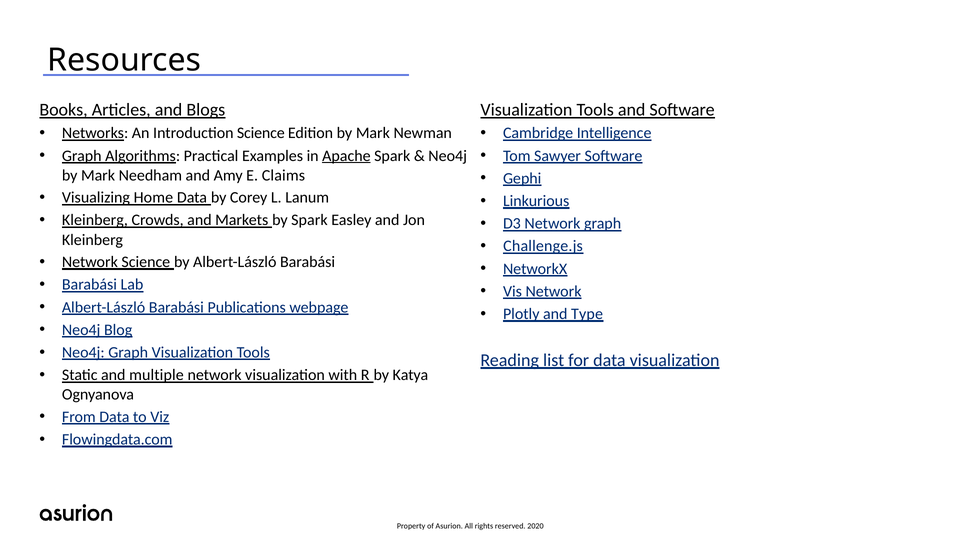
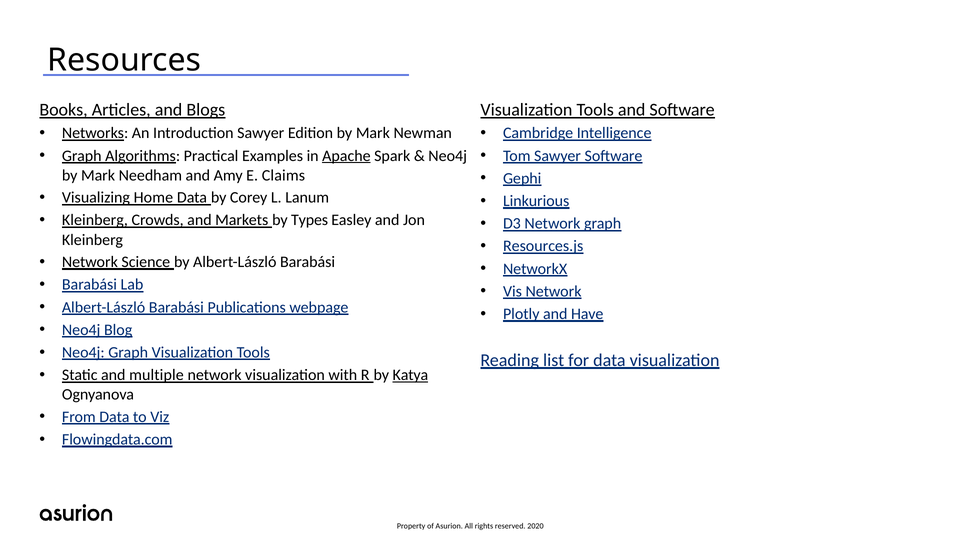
Introduction Science: Science -> Sawyer (261, 133)
by Spark: Spark -> Types (310, 220)
Challenge.js: Challenge.js -> Resources.js (543, 246)
Type: Type -> Have (587, 314)
Katya underline: none -> present (410, 375)
